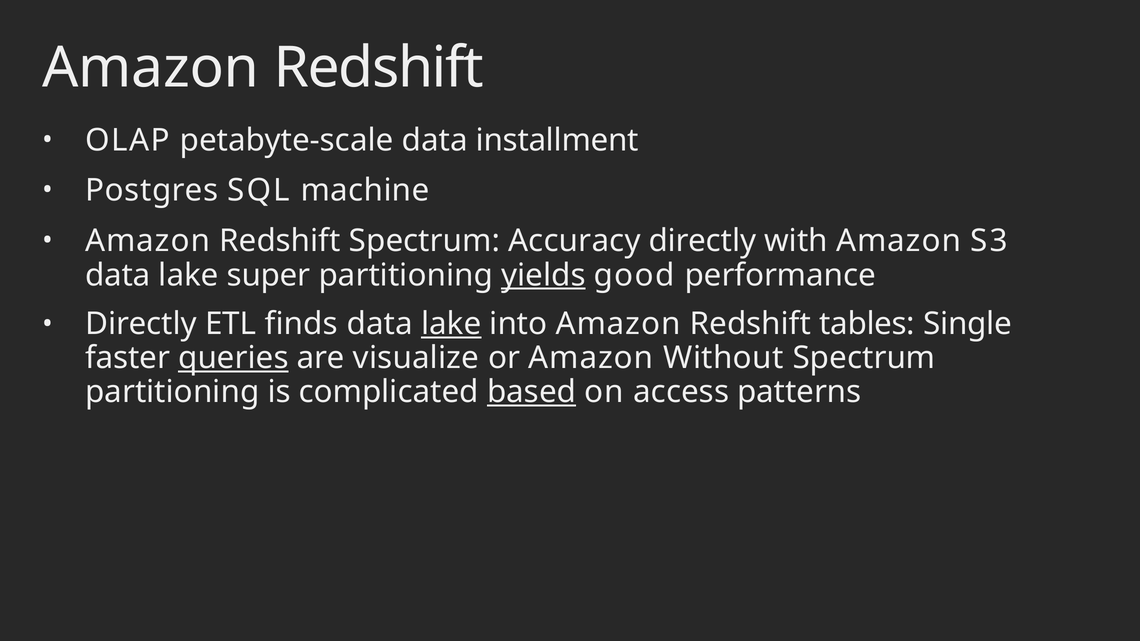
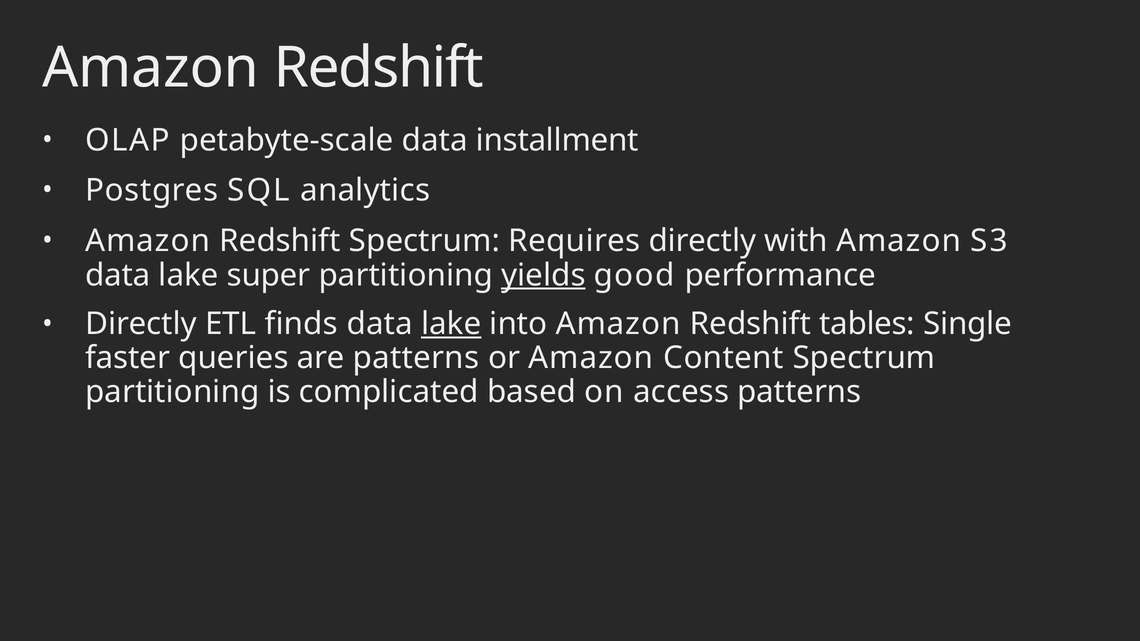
machine: machine -> analytics (365, 190)
Accuracy: Accuracy -> Requires (574, 241)
queries underline: present -> none (233, 358)
are visualize: visualize -> patterns (416, 358)
Without: Without -> Content (723, 358)
based underline: present -> none (532, 392)
